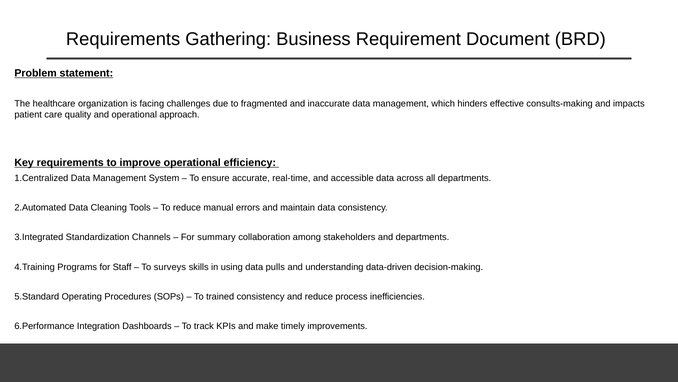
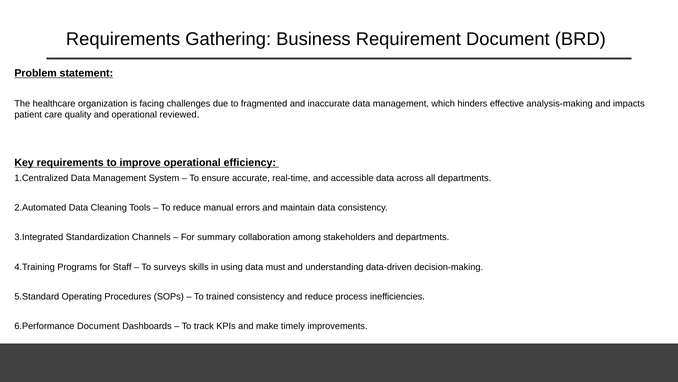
consults-making: consults-making -> analysis-making (560, 103)
approach: approach -> reviewed (179, 114)
pulls: pulls -> must (275, 267)
6.Performance Integration: Integration -> Document (98, 326)
